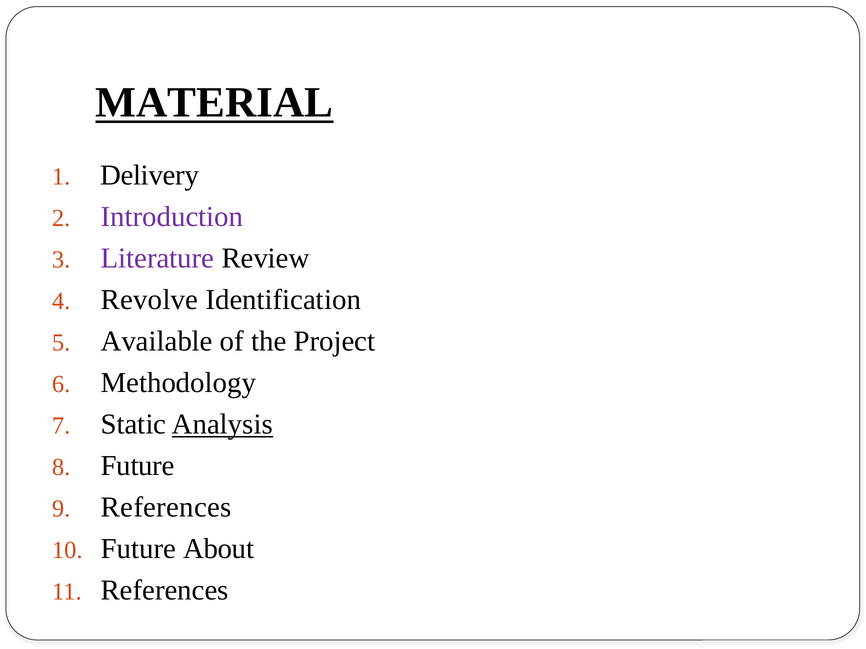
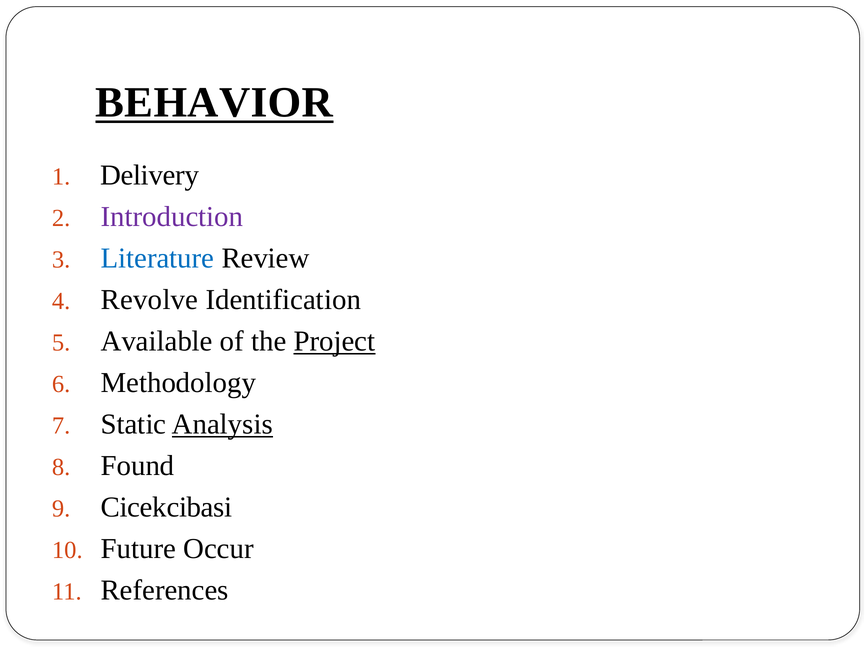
MATERIAL: MATERIAL -> BEHAVIOR (214, 103)
Literature colour: purple -> blue (157, 258)
Project underline: none -> present (334, 341)
Future: Future -> Found (138, 466)
References: References -> Cicekcibasi (167, 508)
About: About -> Occur (218, 549)
